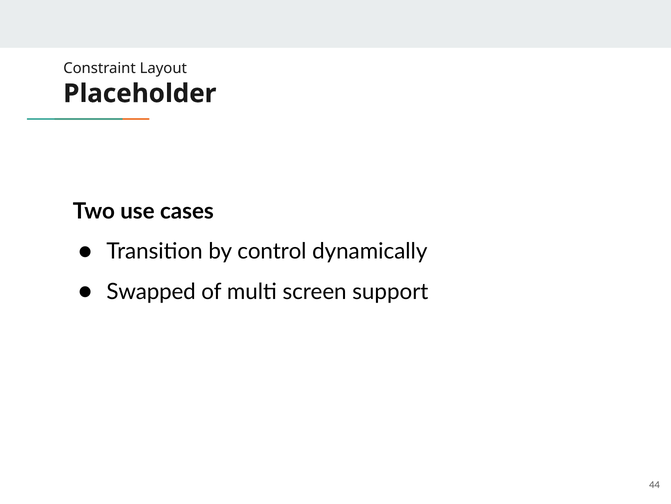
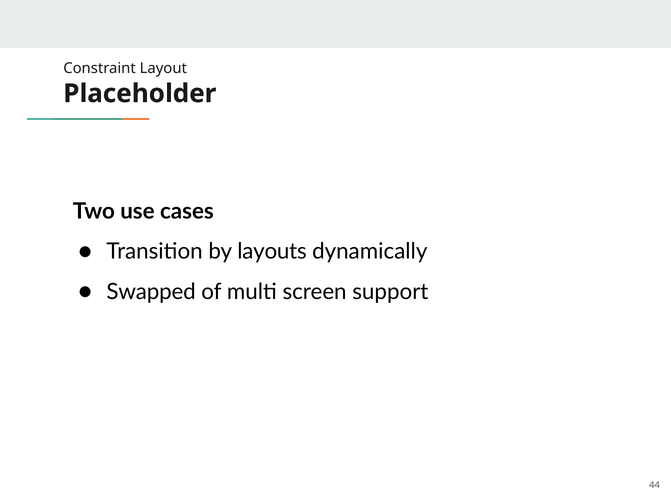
control: control -> layouts (272, 251)
